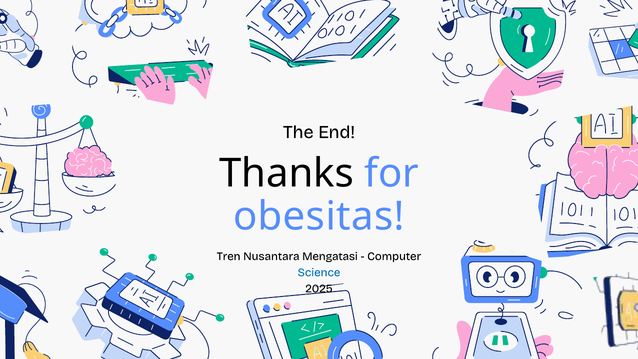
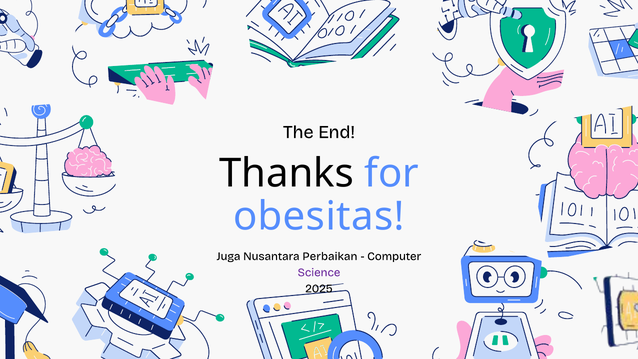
Tren: Tren -> Juga (229, 256)
Mengatasi: Mengatasi -> Perbaikan (330, 256)
Science colour: blue -> purple (319, 272)
